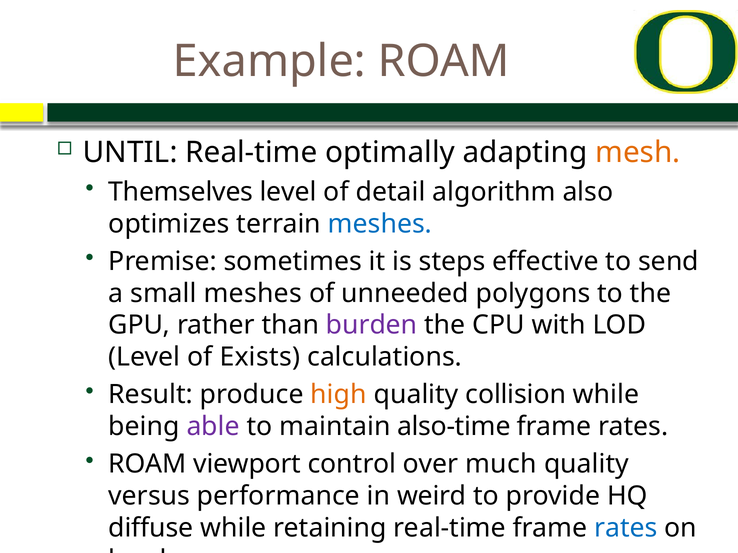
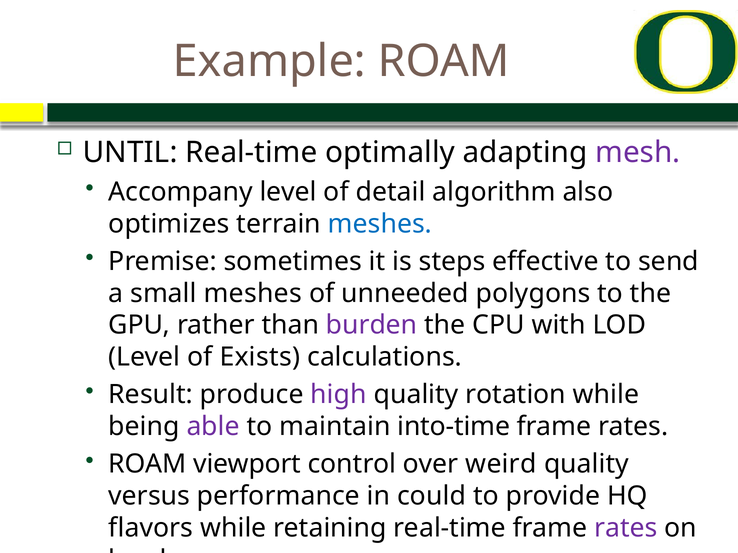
mesh colour: orange -> purple (638, 153)
Themselves: Themselves -> Accompany (181, 192)
high colour: orange -> purple (339, 395)
collision: collision -> rotation (516, 395)
also-time: also-time -> into-time (454, 427)
much: much -> weird (501, 465)
weird: weird -> could (432, 497)
diffuse: diffuse -> flavors (151, 529)
rates colour: blue -> purple (626, 529)
